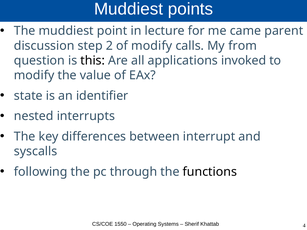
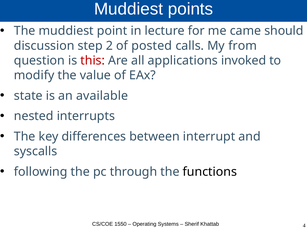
parent: parent -> should (284, 31)
of modify: modify -> posted (152, 46)
this colour: black -> red (93, 61)
identifier: identifier -> available (102, 96)
